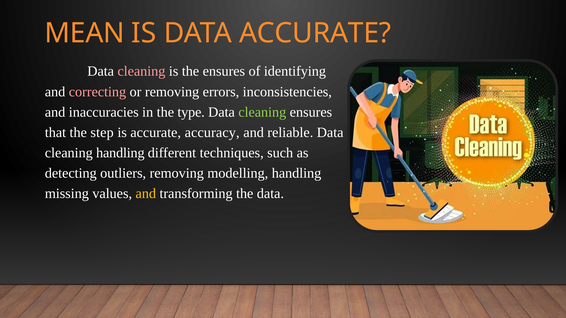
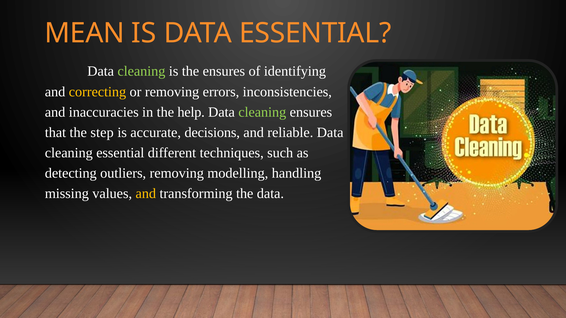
DATA ACCURATE: ACCURATE -> ESSENTIAL (315, 33)
cleaning colour: pink -> light green (141, 71)
correcting colour: pink -> yellow (97, 92)
type: type -> help (191, 112)
accuracy: accuracy -> decisions (212, 133)
cleaning handling: handling -> essential (120, 153)
